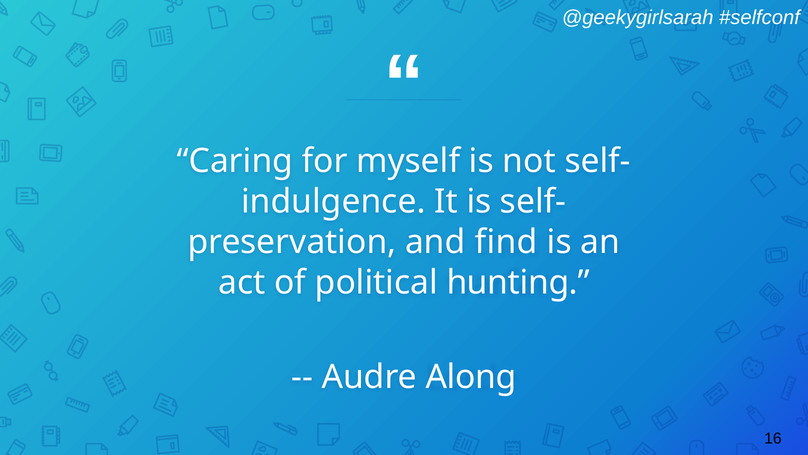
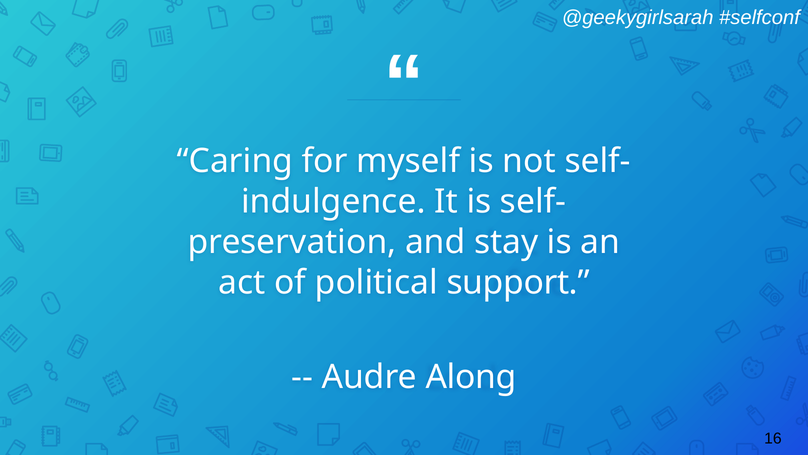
find: find -> stay (506, 242)
hunting: hunting -> support (518, 282)
